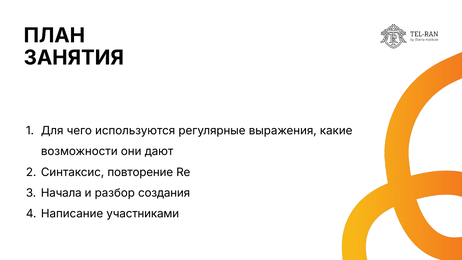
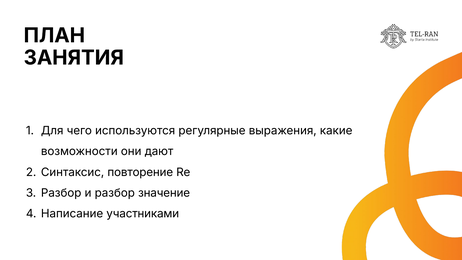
Начала: Начала -> Разбор (61, 193)
создания: создания -> значение (164, 193)
